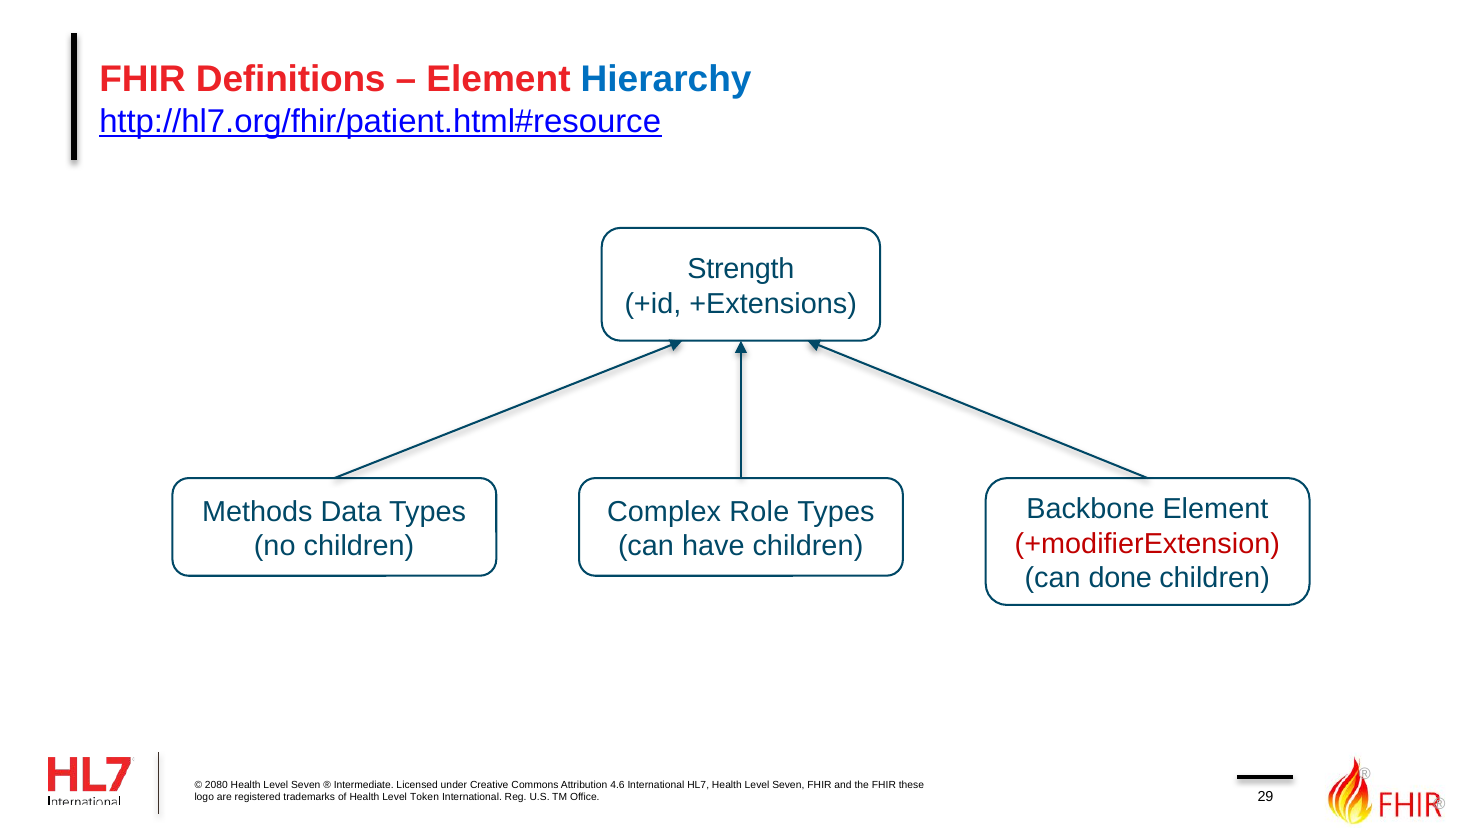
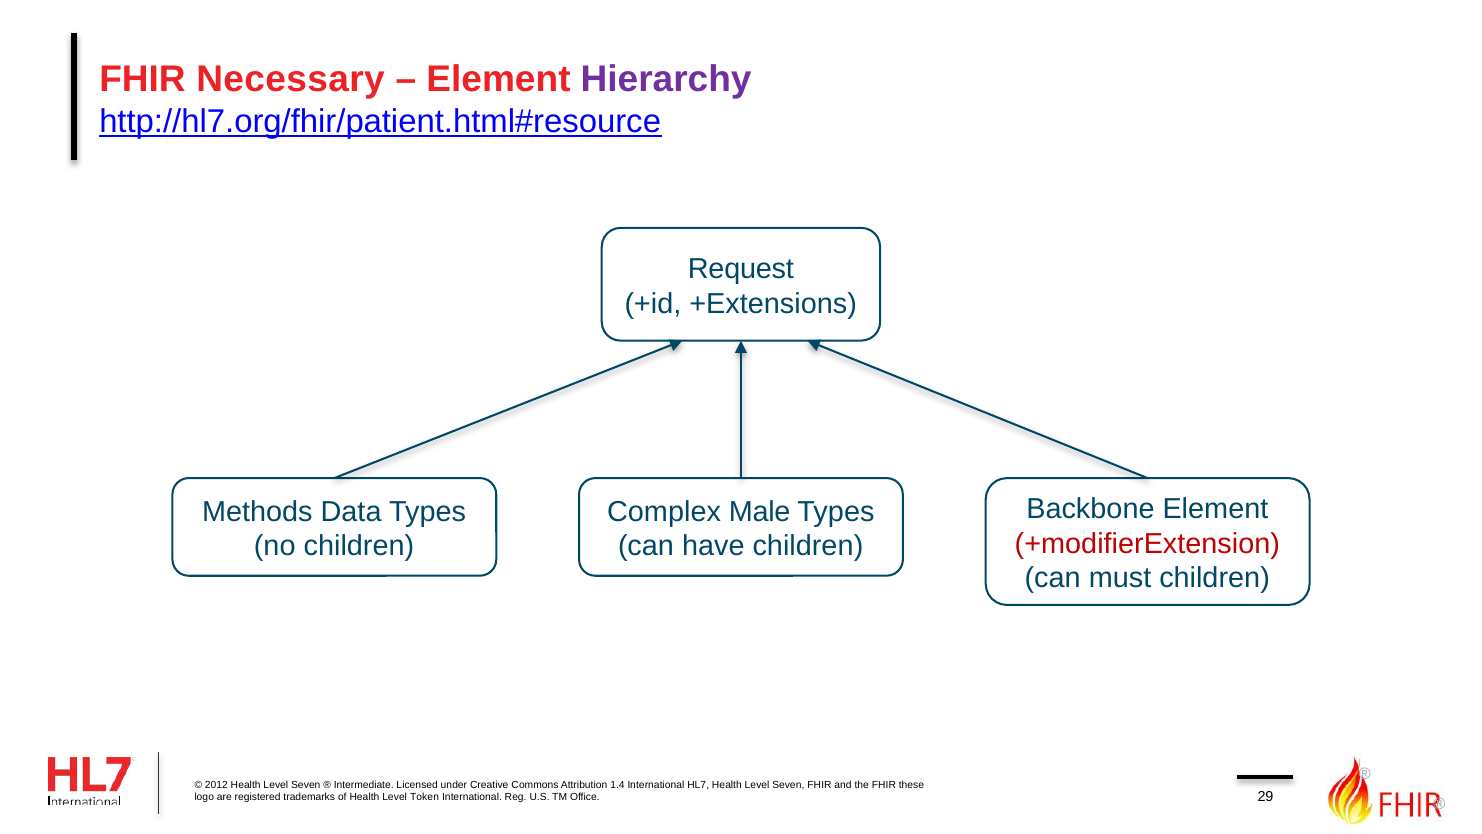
Definitions: Definitions -> Necessary (291, 80)
Hierarchy colour: blue -> purple (666, 80)
Strength: Strength -> Request (741, 269)
Role: Role -> Male (760, 511)
done: done -> must (1120, 578)
2080: 2080 -> 2012 (216, 785)
4.6: 4.6 -> 1.4 (617, 785)
